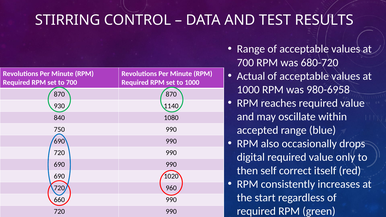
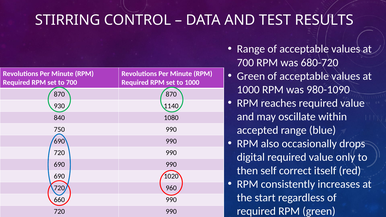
Actual: Actual -> Green (251, 76)
980-6958: 980-6958 -> 980-1090 (328, 90)
